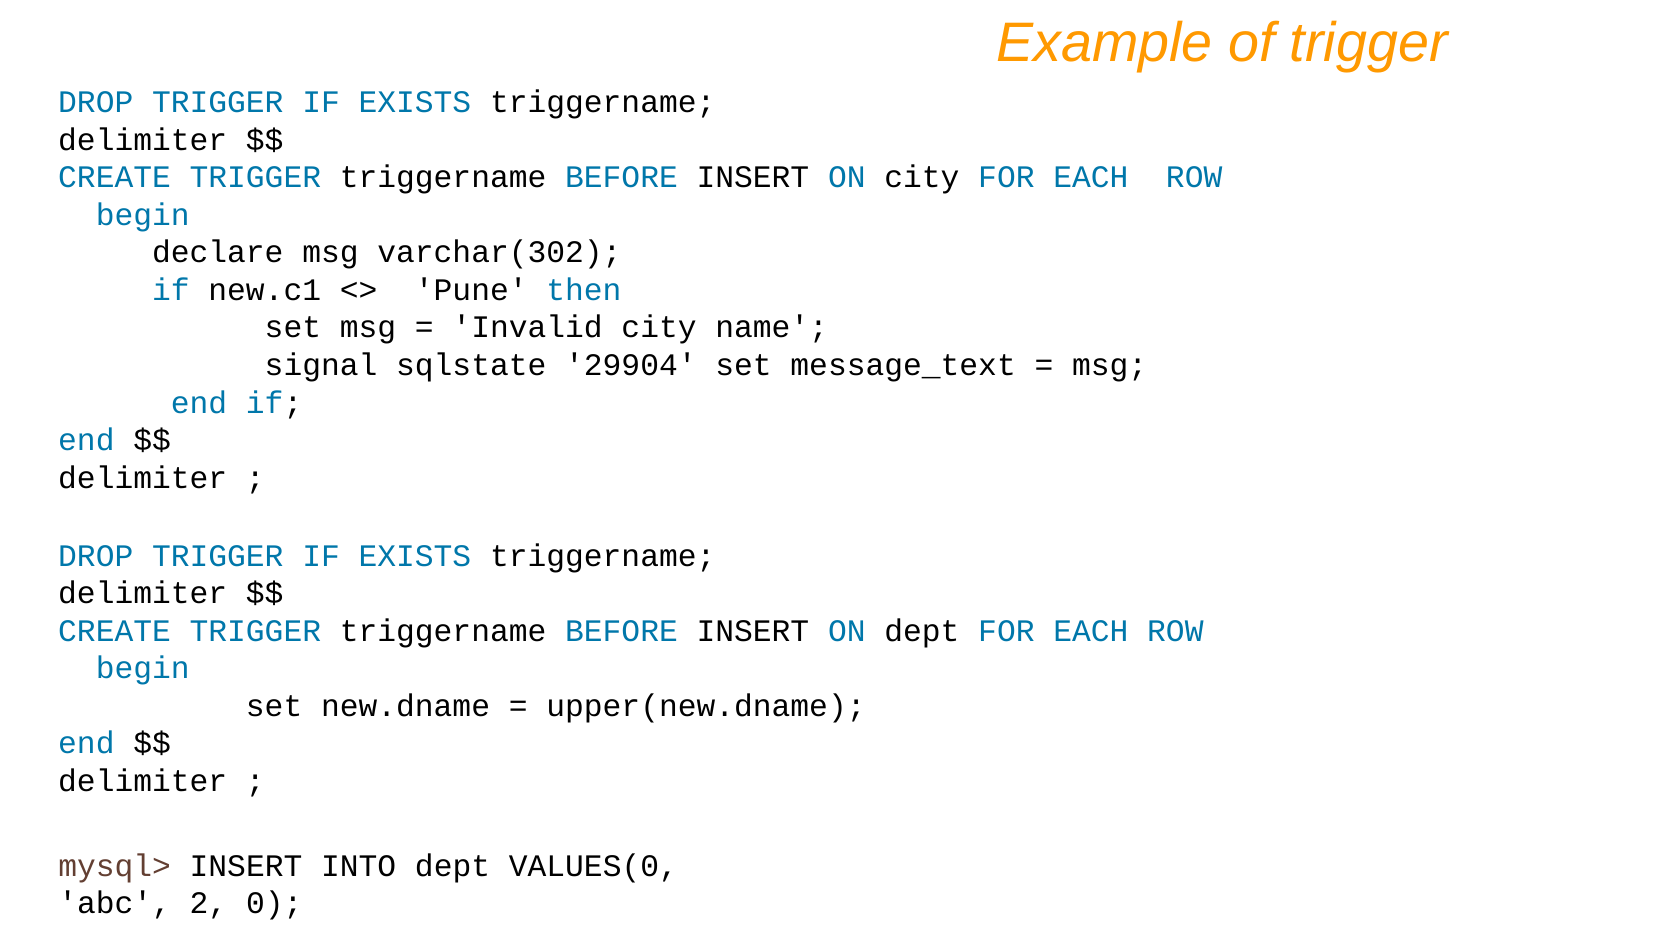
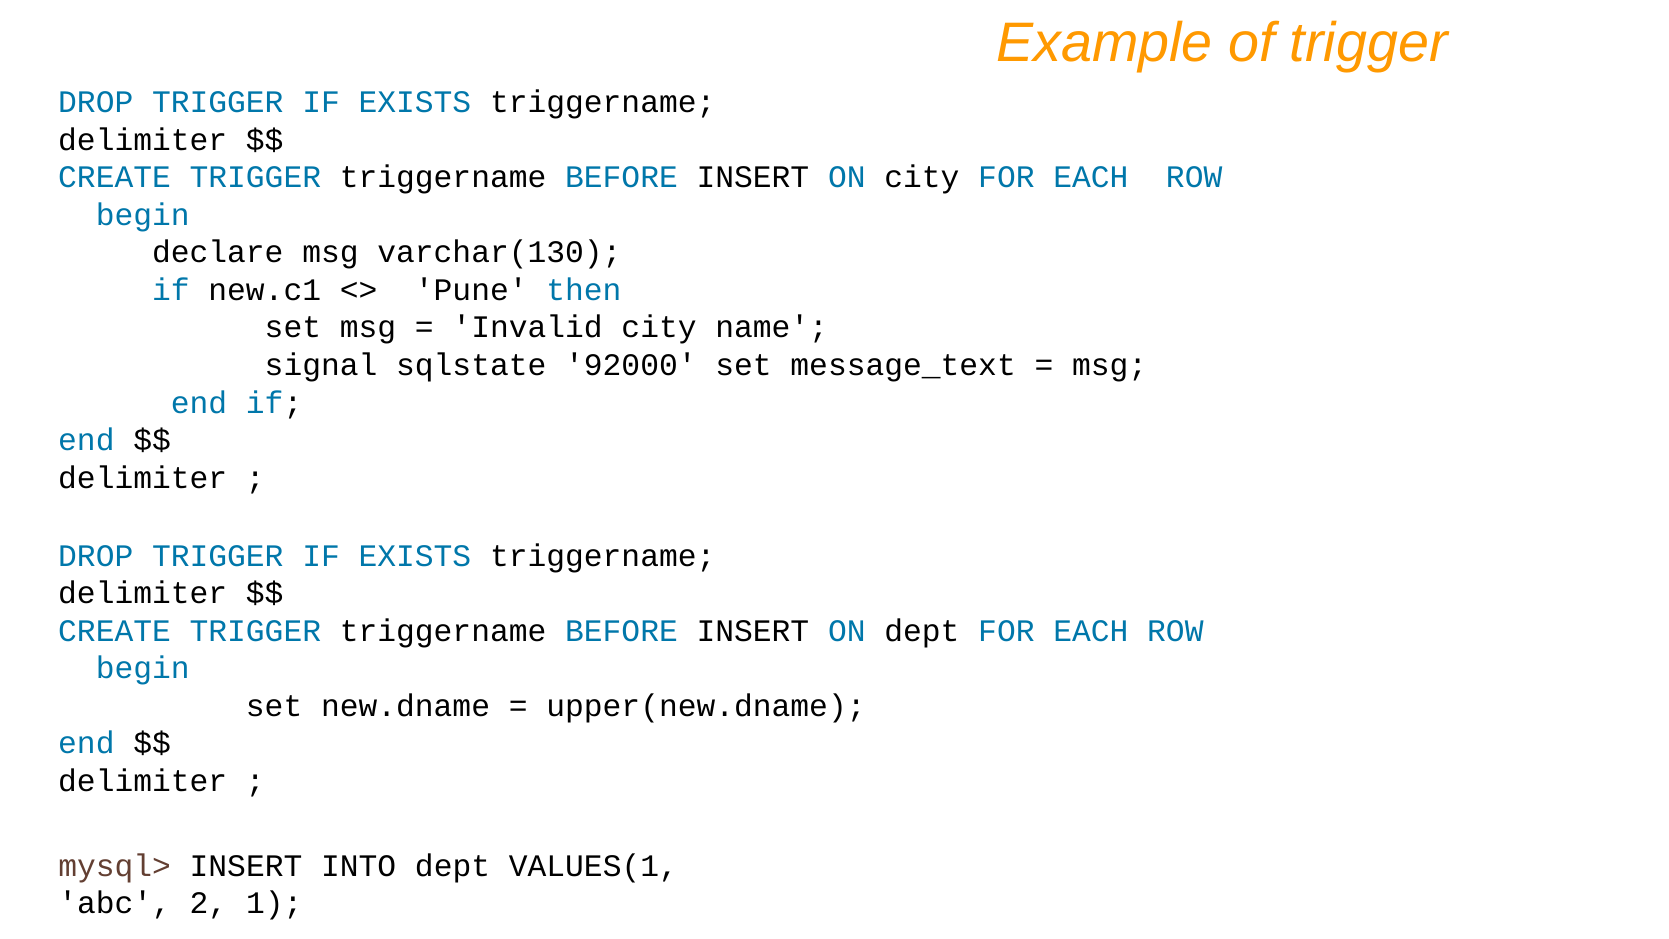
varchar(302: varchar(302 -> varchar(130 (499, 252)
29904: 29904 -> 92000 (631, 365)
VALUES(0: VALUES(0 -> VALUES(1 (593, 865)
0: 0 -> 1 (274, 903)
